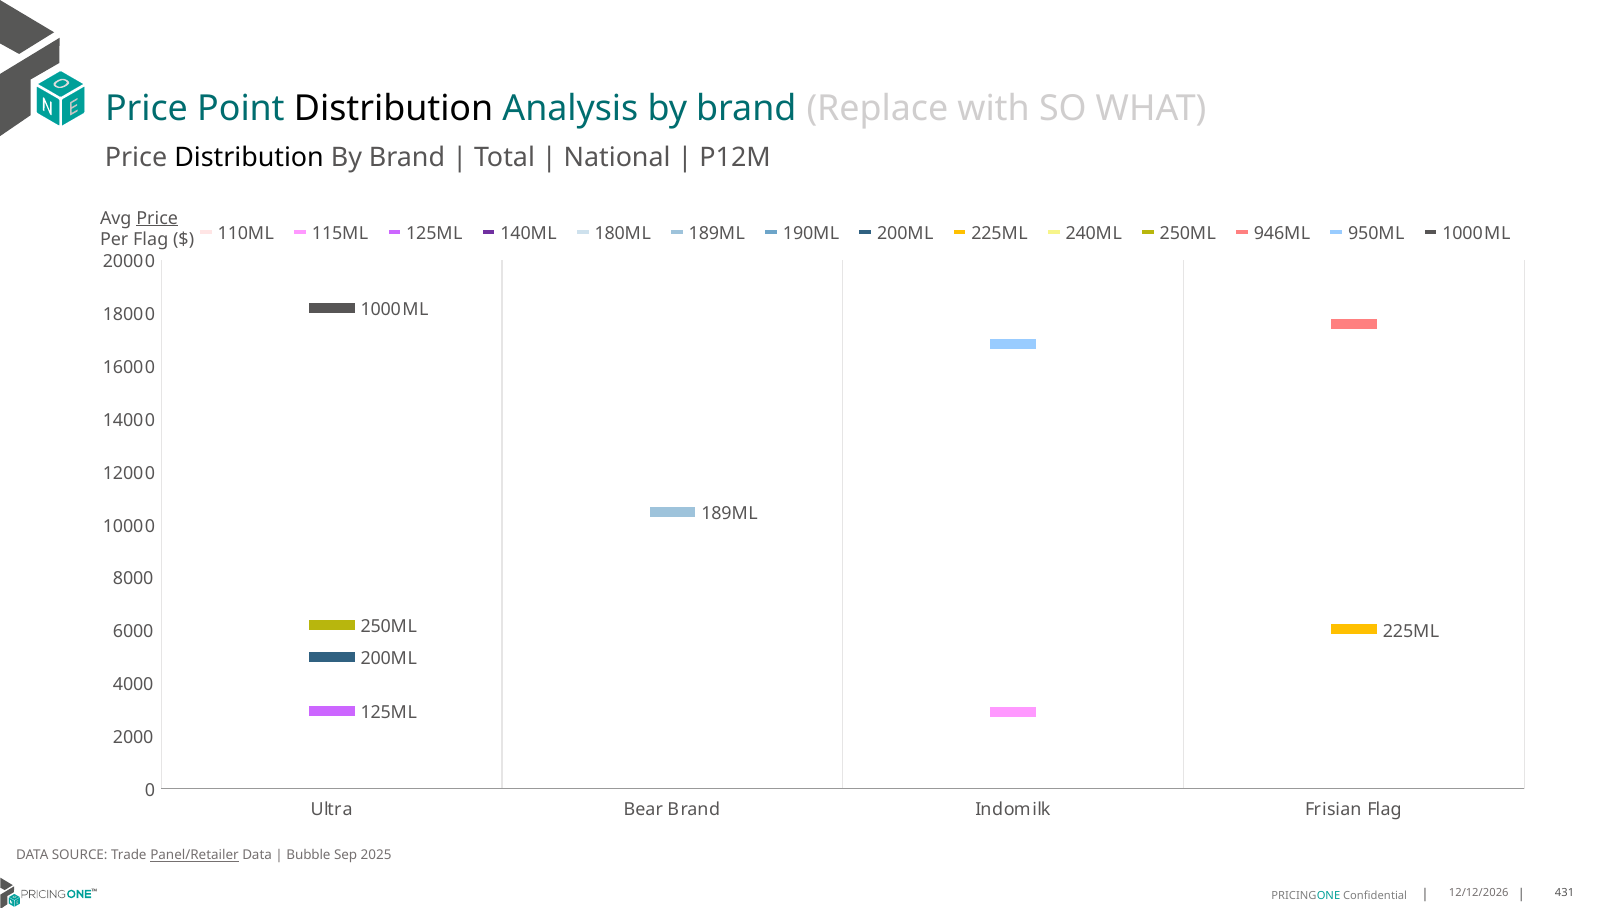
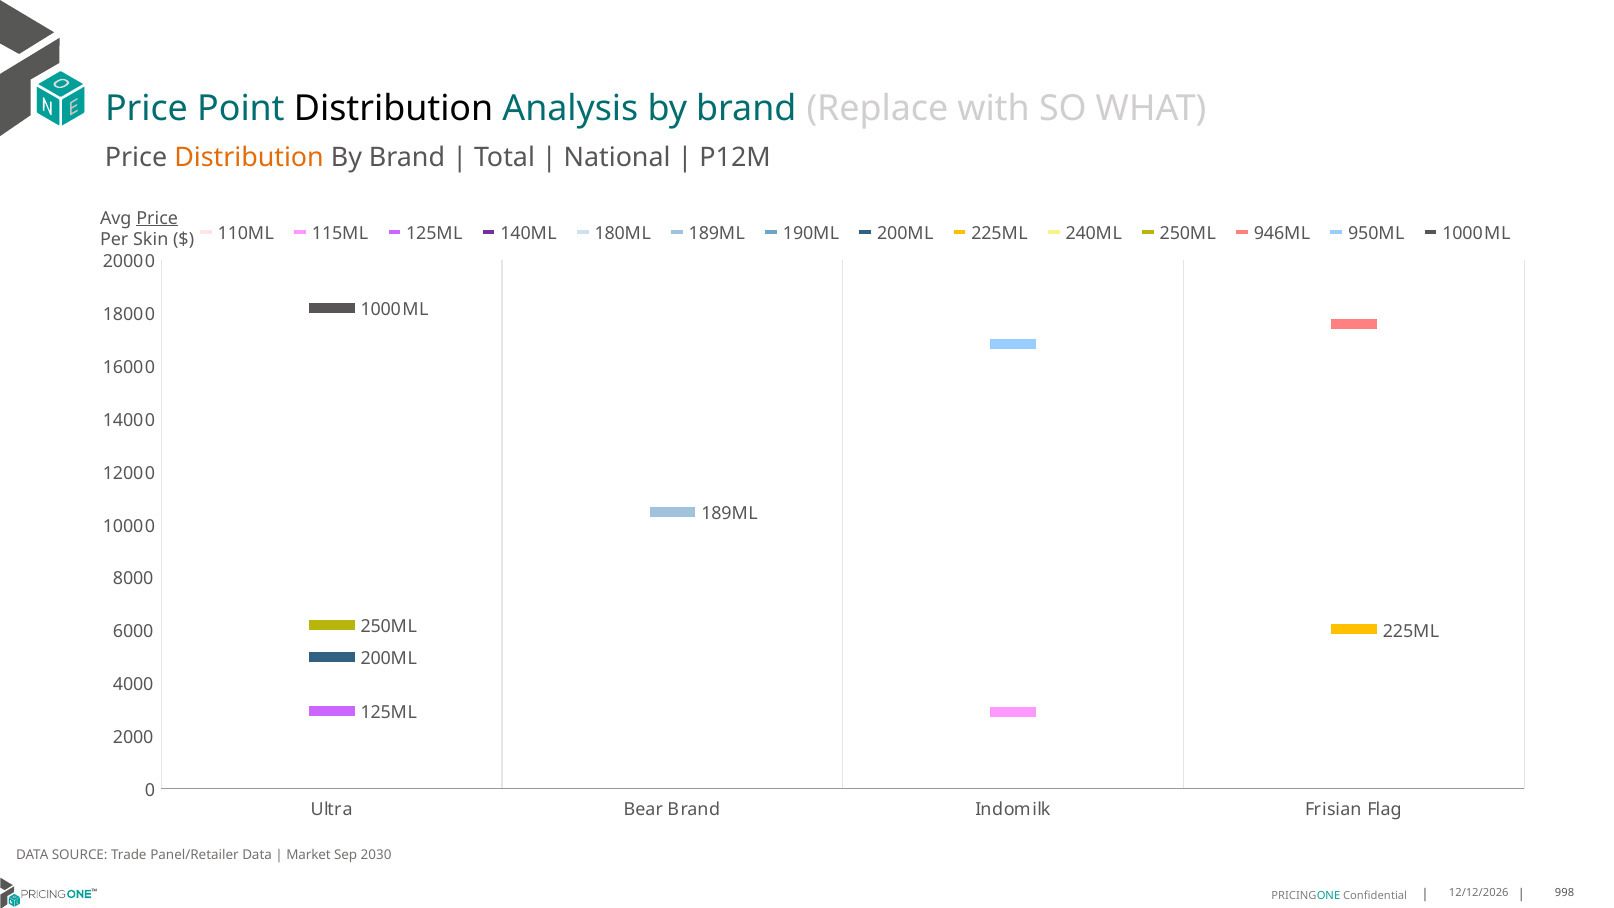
Distribution colour: black -> orange (249, 157)
Per Flag: Flag -> Skin (151, 240)
Panel/Retailer underline: present -> none (194, 855)
Bubble: Bubble -> Market (309, 855)
2025: 2025 -> 2030 (376, 855)
431: 431 -> 998 (1565, 893)
